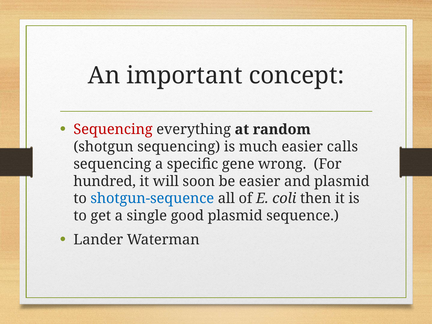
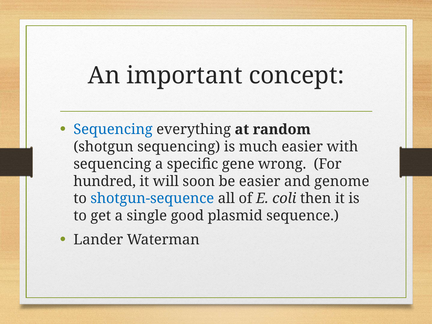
Sequencing colour: red -> blue (113, 129)
calls: calls -> with (342, 147)
and plasmid: plasmid -> genome (342, 181)
